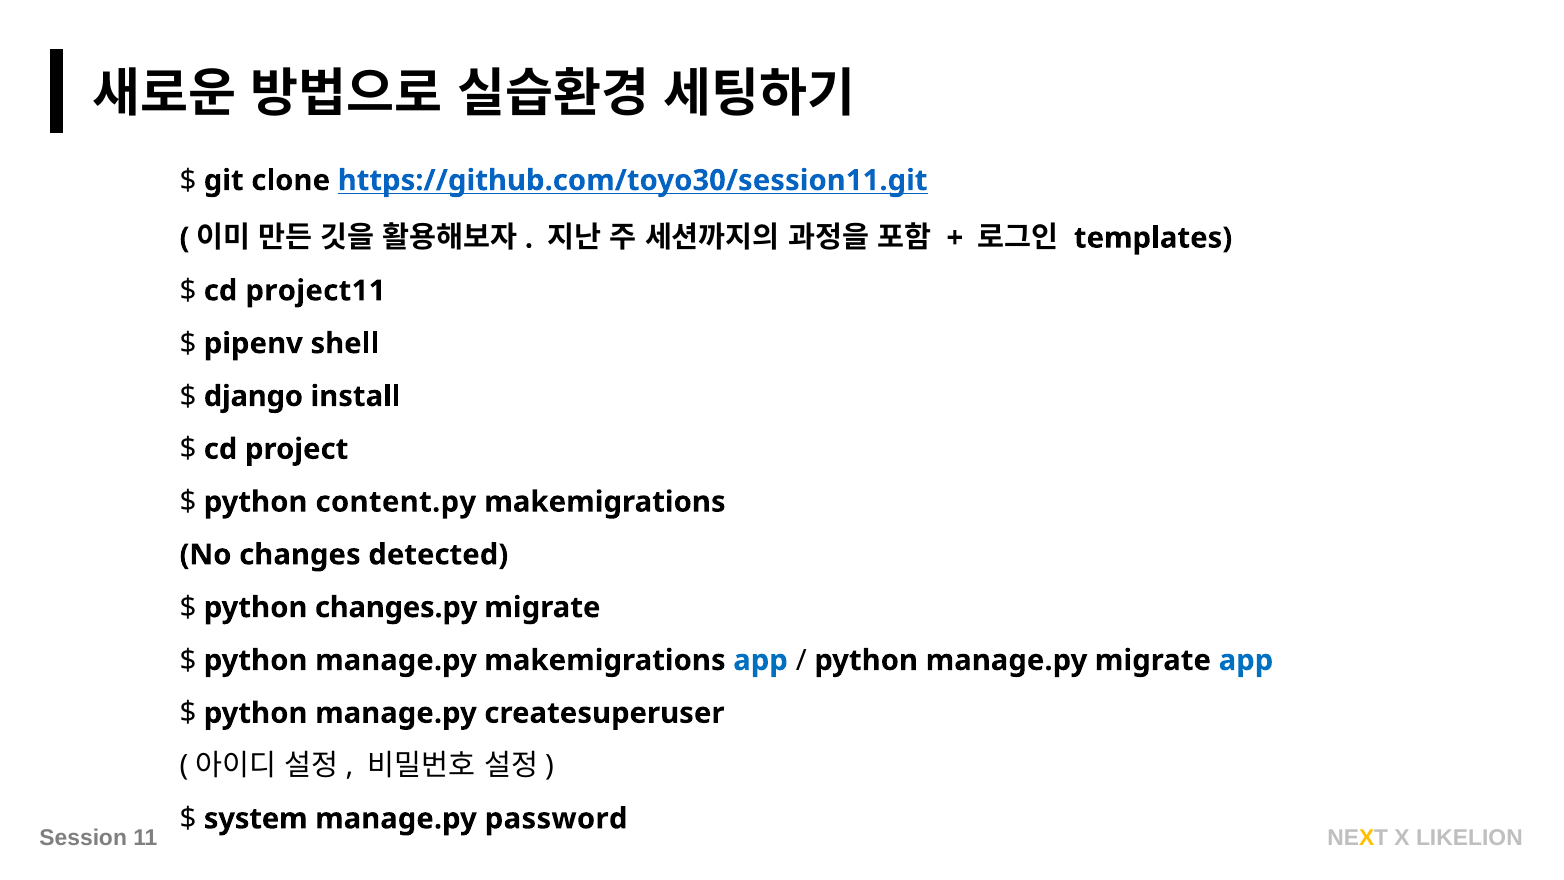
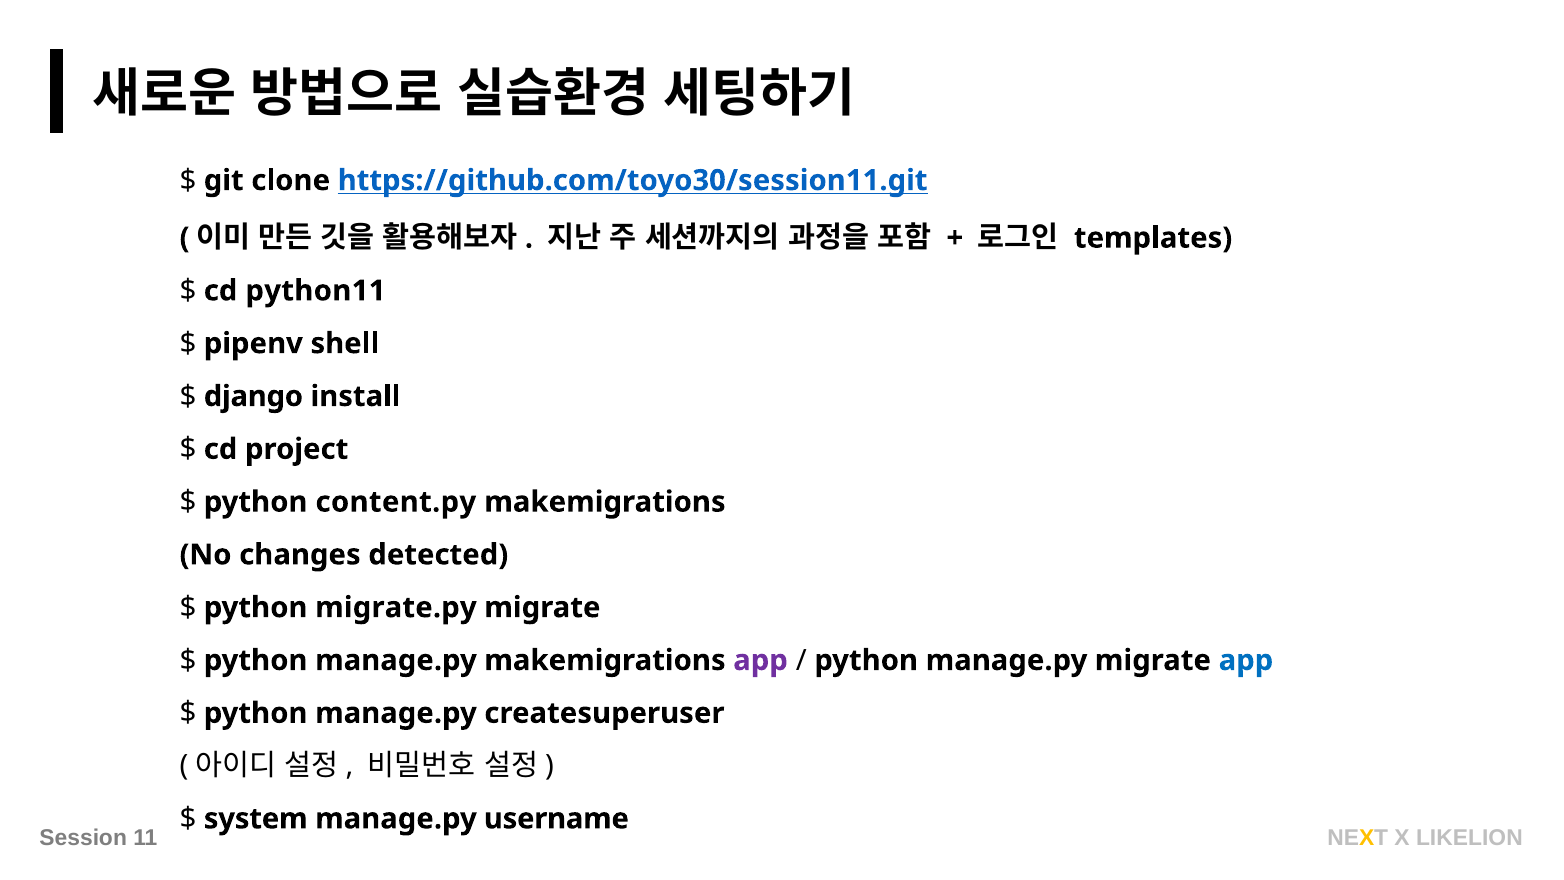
project11: project11 -> python11 (315, 291)
changes.py: changes.py -> migrate.py (396, 607)
app colour: blue -> purple (761, 660)
password: password -> username (556, 819)
